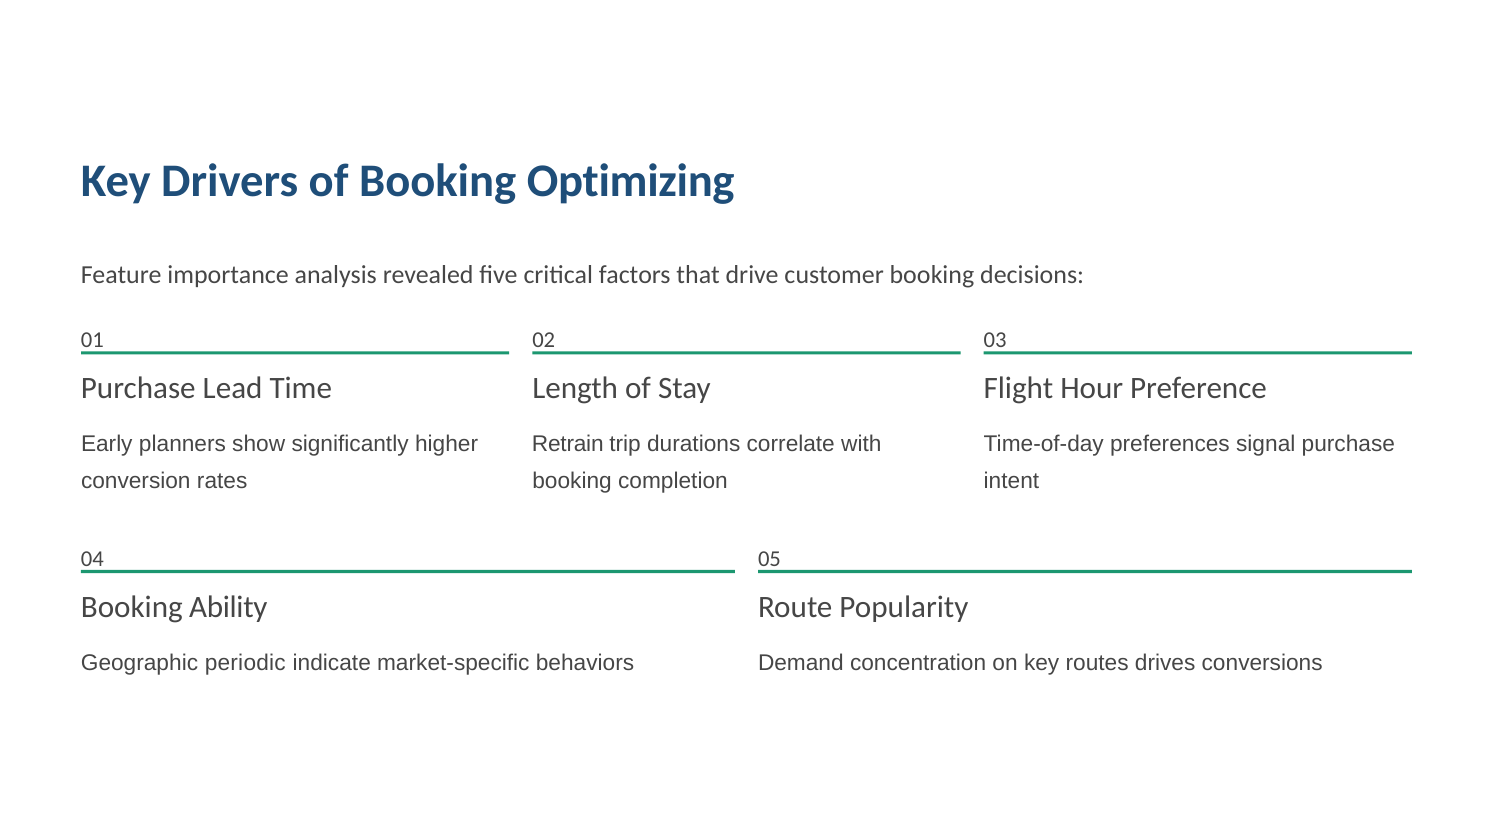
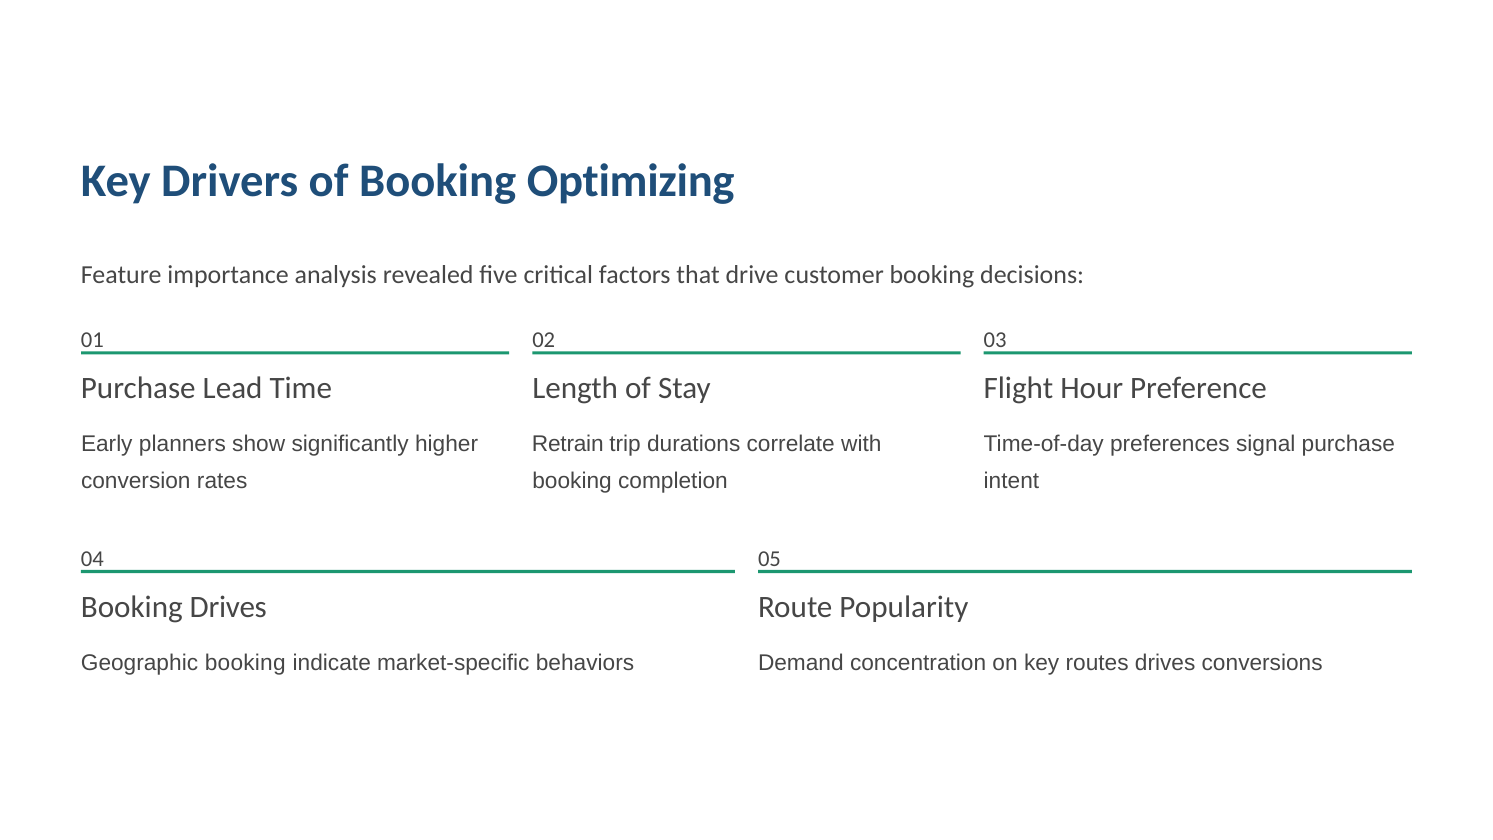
Booking Ability: Ability -> Drives (228, 607)
Geographic periodic: periodic -> booking (245, 663)
